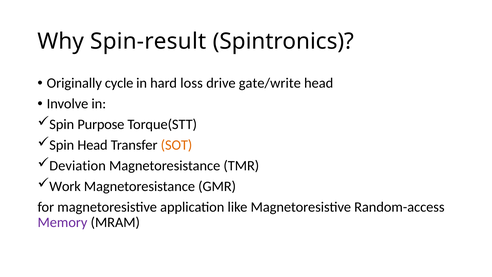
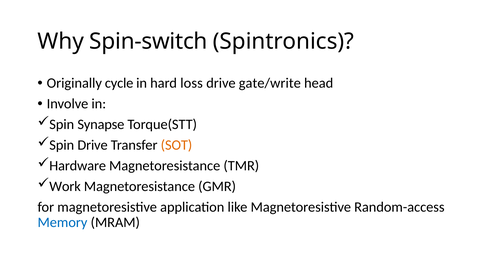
Spin-result: Spin-result -> Spin-switch (148, 41)
Purpose: Purpose -> Synapse (101, 124)
Spin Head: Head -> Drive (93, 145)
Deviation: Deviation -> Hardware (78, 166)
Memory colour: purple -> blue (62, 222)
